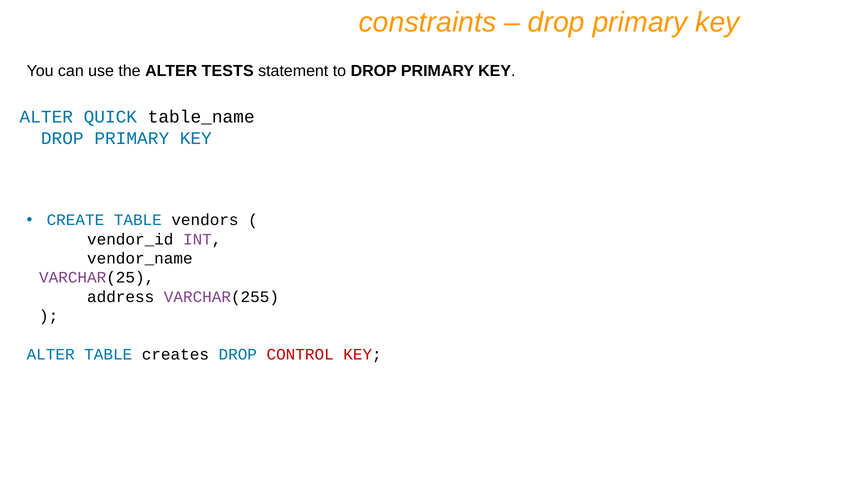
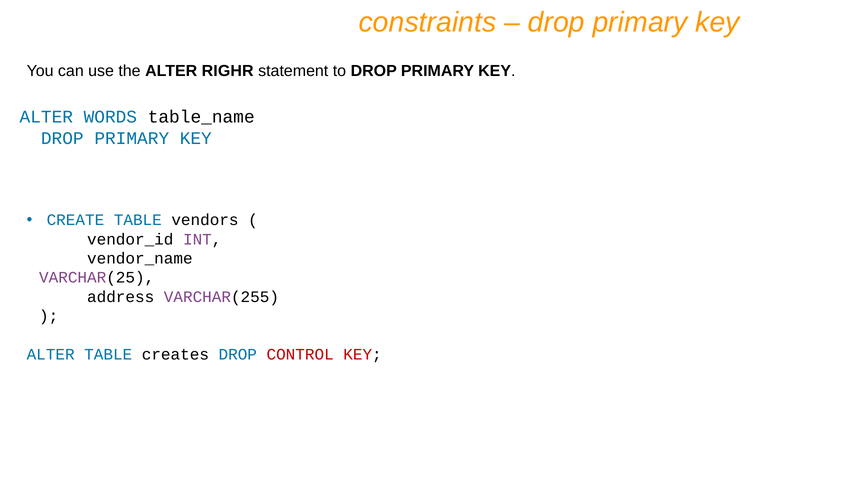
TESTS: TESTS -> RIGHR (228, 71)
QUICK: QUICK -> WORDS (110, 117)
